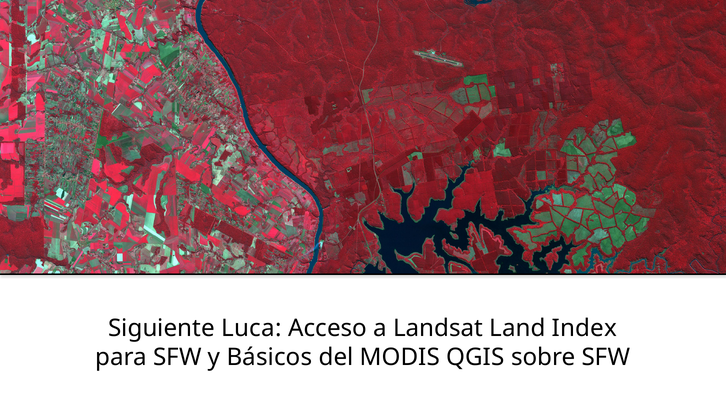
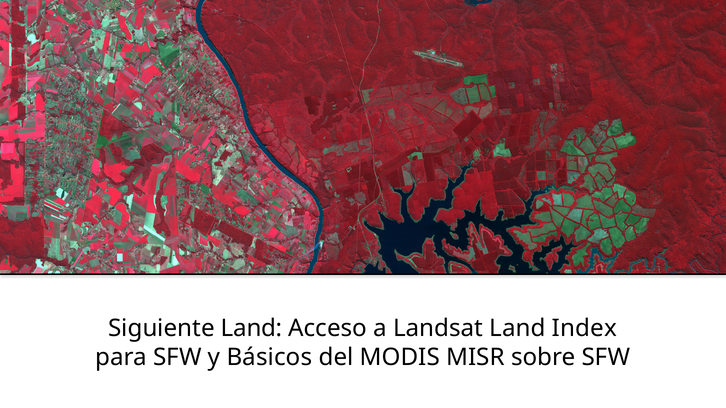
Siguiente Luca: Luca -> Land (252, 329)
QGIS: QGIS -> MISR (475, 358)
